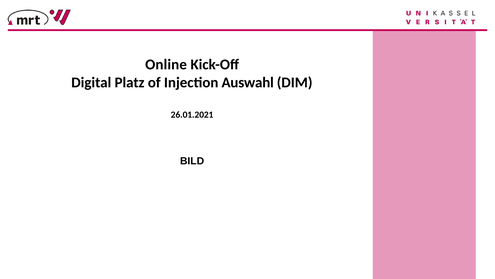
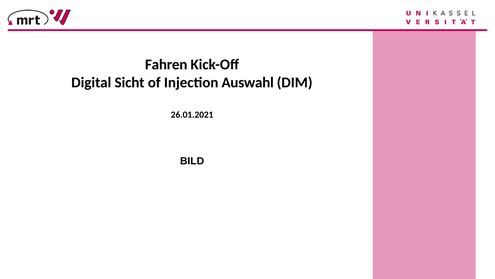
Online: Online -> Fahren (166, 65)
Platz: Platz -> Sicht (130, 82)
